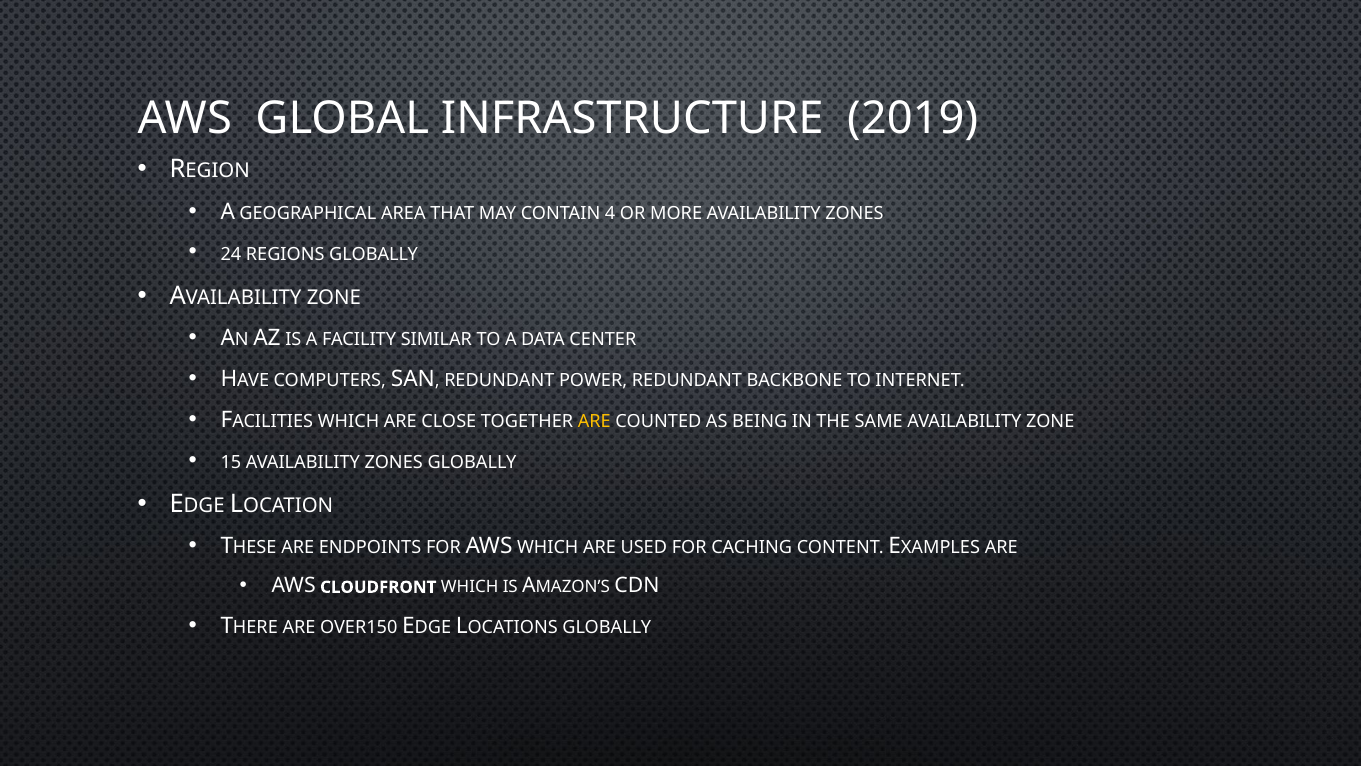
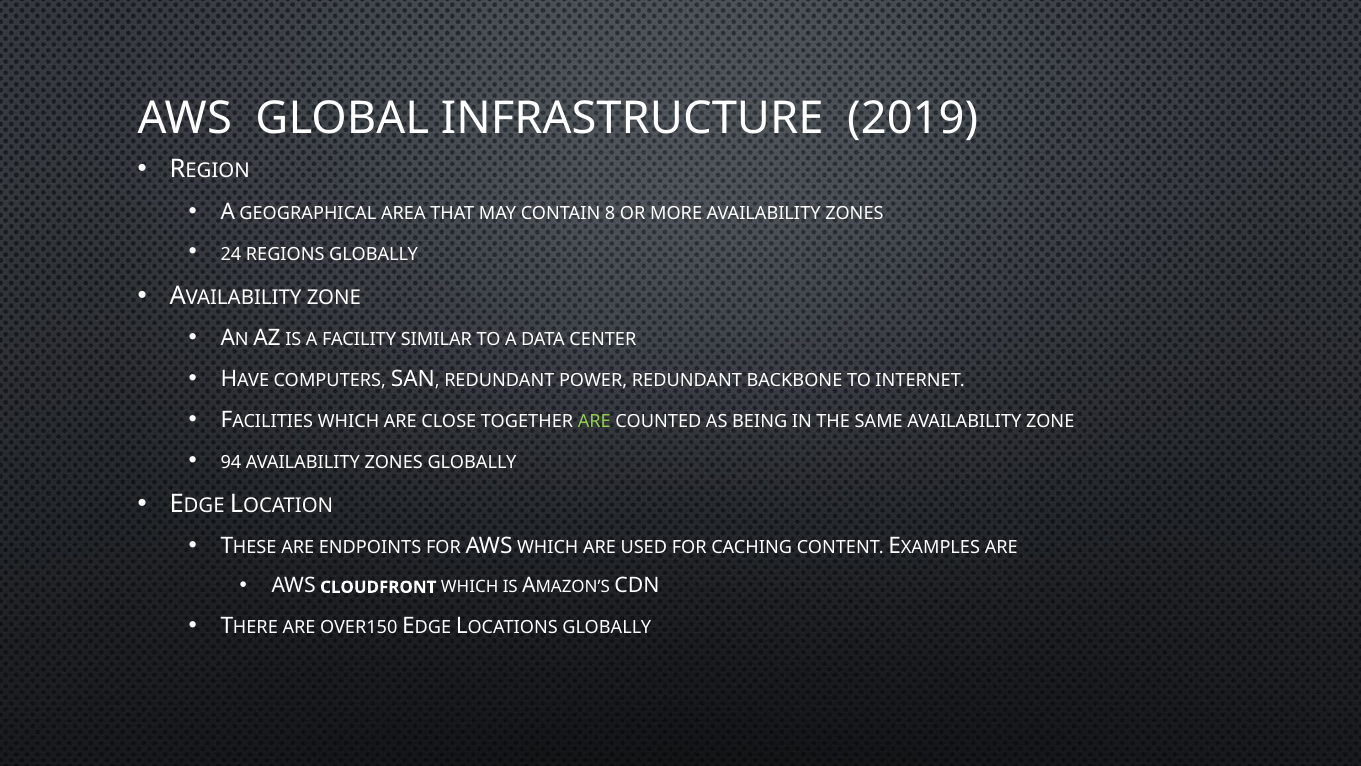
4: 4 -> 8 (610, 213)
ARE colour: yellow -> light green (594, 421)
15: 15 -> 94 (231, 462)
